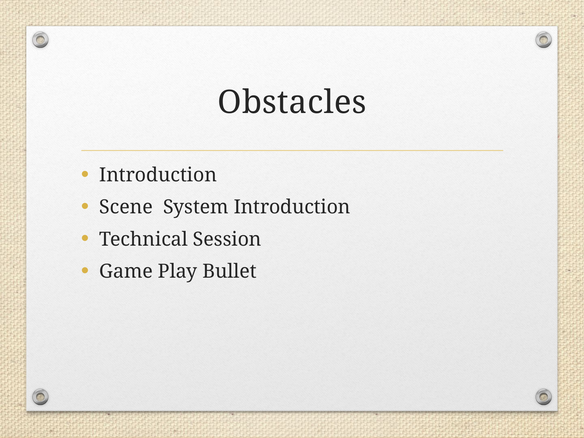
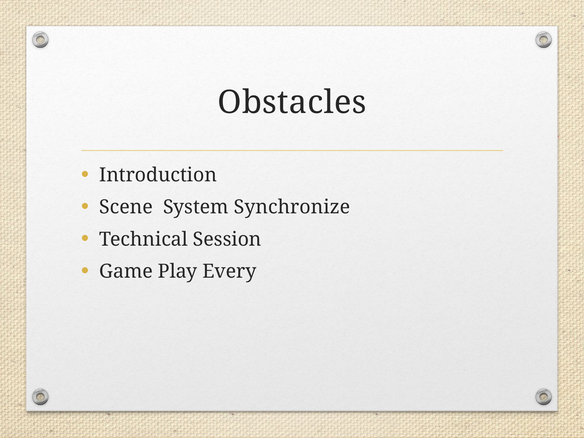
System Introduction: Introduction -> Synchronize (292, 207)
Bullet: Bullet -> Every (229, 271)
